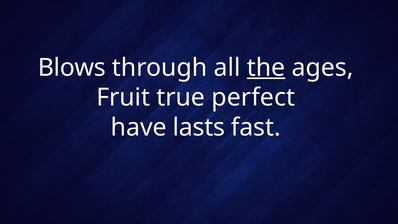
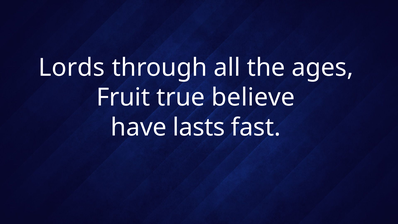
Blows: Blows -> Lords (72, 68)
the underline: present -> none (266, 68)
perfect: perfect -> believe (253, 97)
